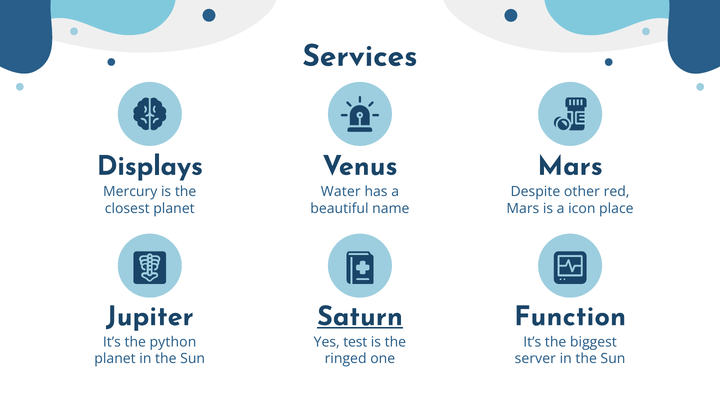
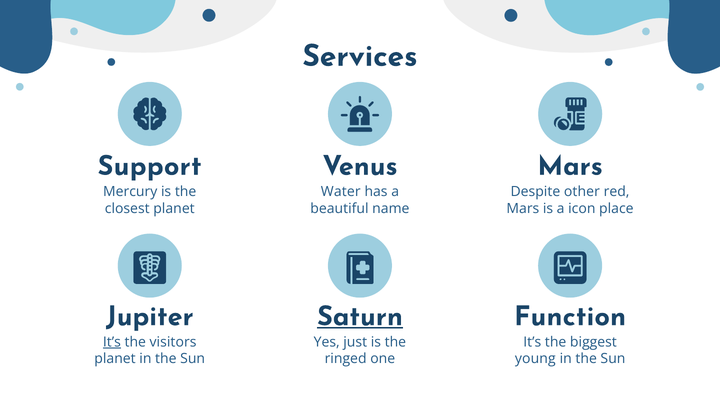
Displays: Displays -> Support (150, 166)
It’s underline: none -> present (112, 342)
python: python -> visitors (173, 342)
test: test -> just (355, 342)
server: server -> young (535, 359)
